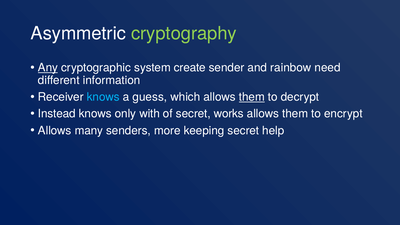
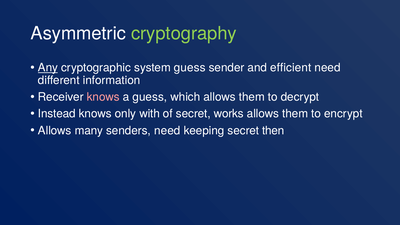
system create: create -> guess (190, 68)
rainbow: rainbow -> efficient (291, 68)
knows colour: light blue -> pink (103, 97)
them underline: present -> none (252, 97)
senders more: more -> need (167, 131)
help: help -> then (273, 131)
